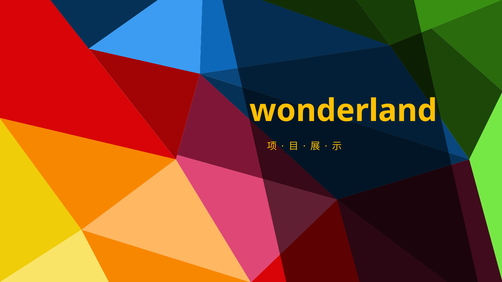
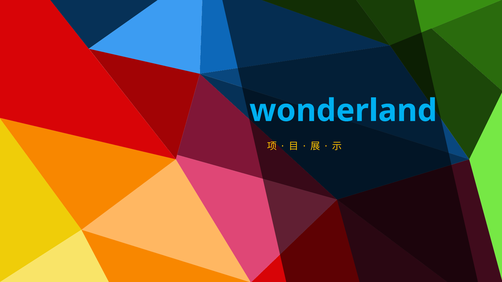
wonderland colour: yellow -> light blue (343, 111)
